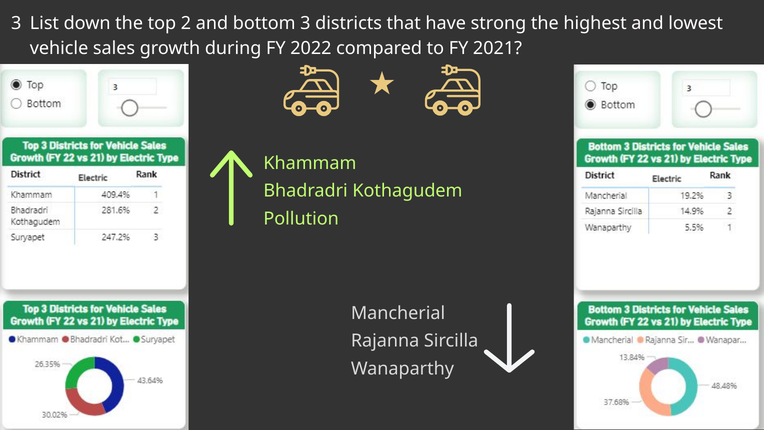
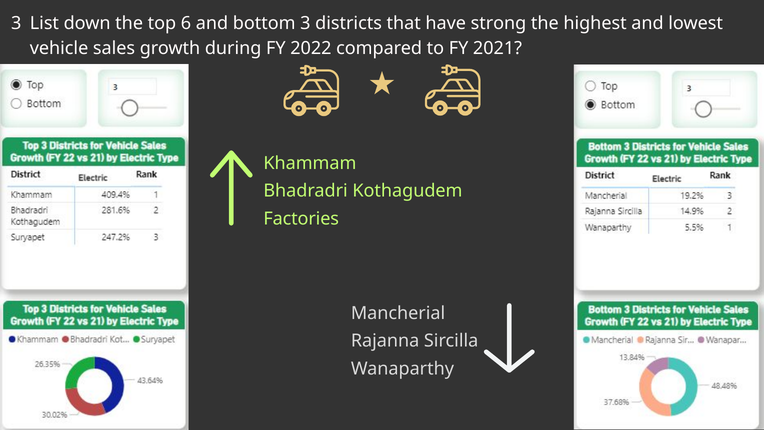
2: 2 -> 6 (186, 23)
Pollution: Pollution -> Factories (301, 219)
